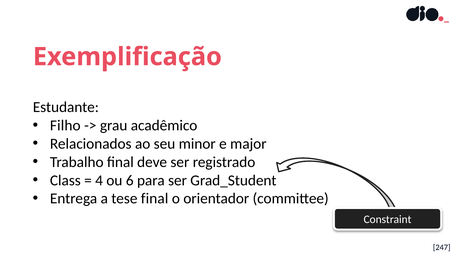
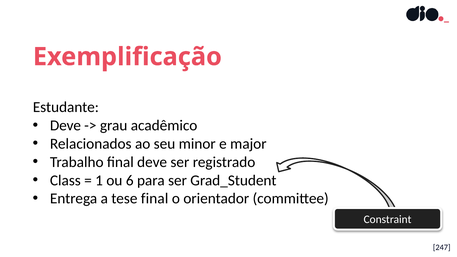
Filho: Filho -> Deve (65, 126)
4: 4 -> 1 (99, 180)
